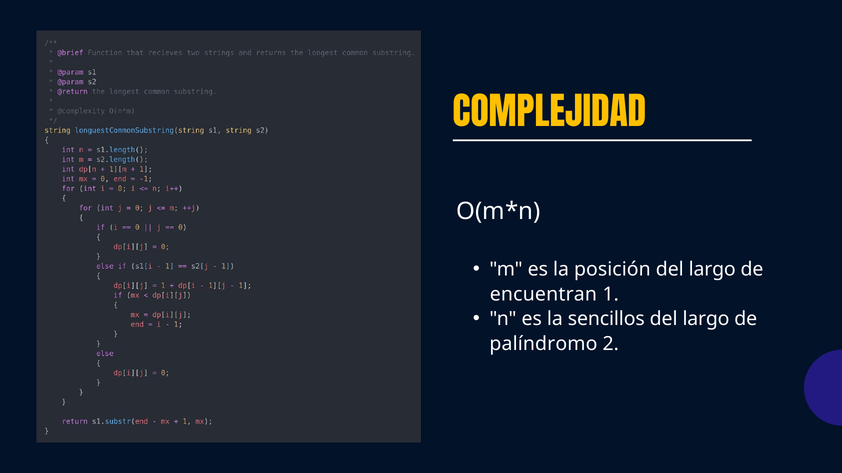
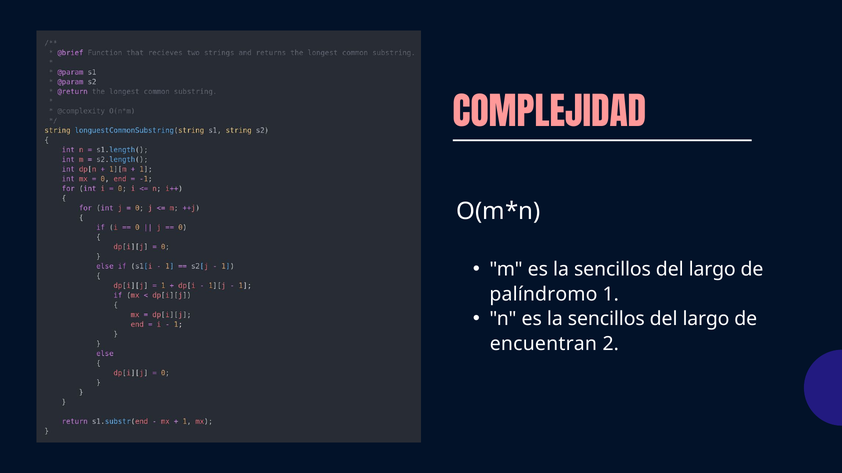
COMPLEJIDAD colour: yellow -> pink (550, 114)
m es la posición: posición -> sencillos (612, 270)
encuentran: encuentran -> palíndromo (543, 295)
palíndromo: palíndromo -> encuentran (543, 344)
